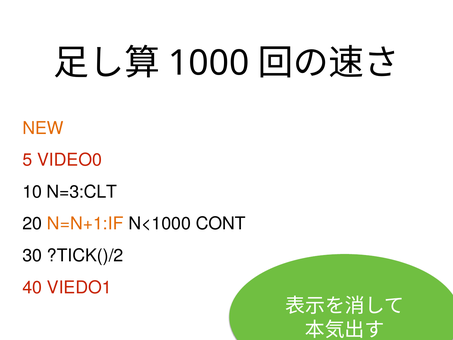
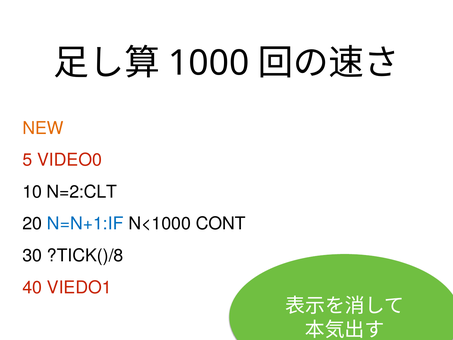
N=3:CLT: N=3:CLT -> N=2:CLT (82, 192)
N=N+1:IF colour: orange -> blue (85, 224)
?TICK()/2: ?TICK()/2 -> ?TICK()/8 (85, 255)
